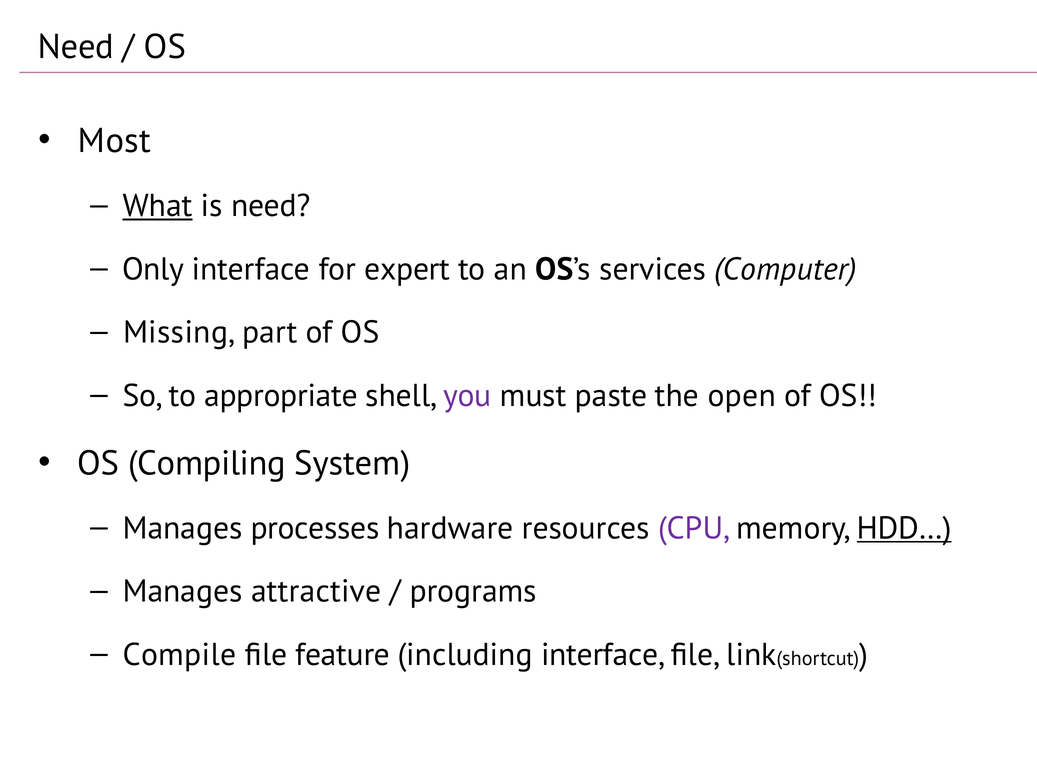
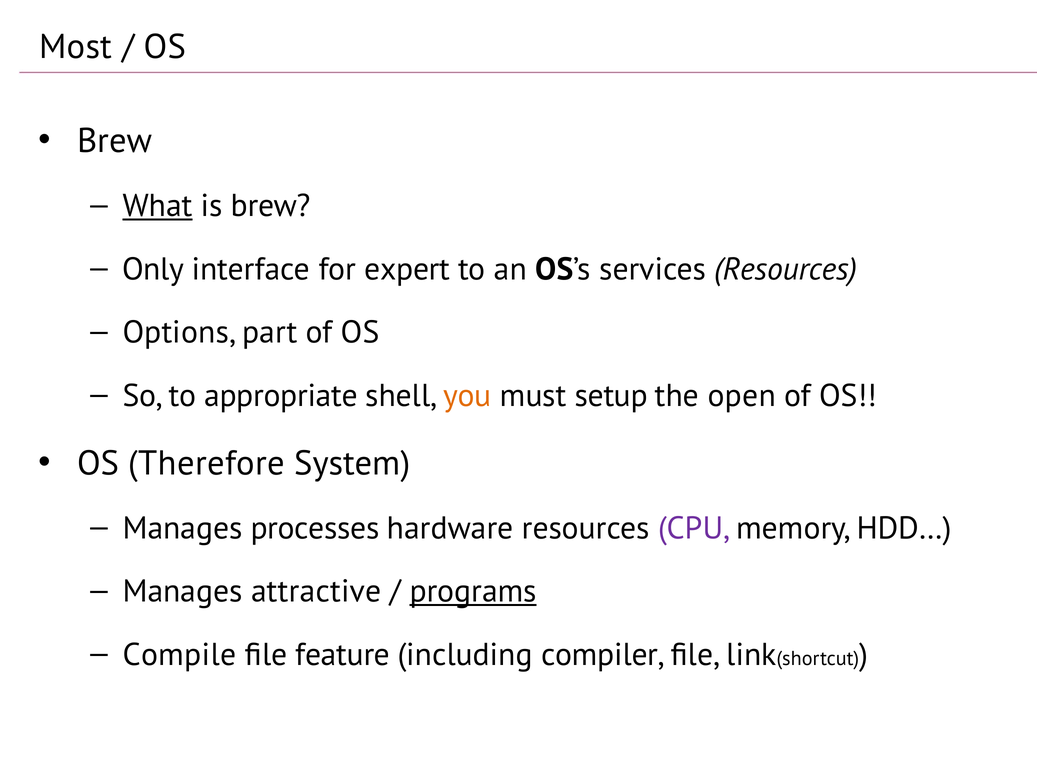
Need: Need -> Most (76, 47)
Most: Most -> Brew (115, 141)
is need: need -> brew (271, 206)
services Computer: Computer -> Resources (786, 269)
Missing: Missing -> Options (179, 332)
you colour: purple -> orange (467, 396)
paste: paste -> setup (611, 396)
Compiling: Compiling -> Therefore (207, 463)
HDD… underline: present -> none (904, 528)
programs underline: none -> present (473, 591)
including interface: interface -> compiler (603, 654)
